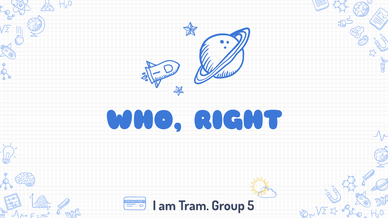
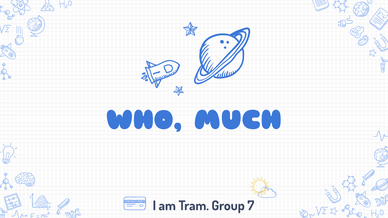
RIGHT: RIGHT -> MUCH (238, 120)
5: 5 -> 7 (251, 206)
